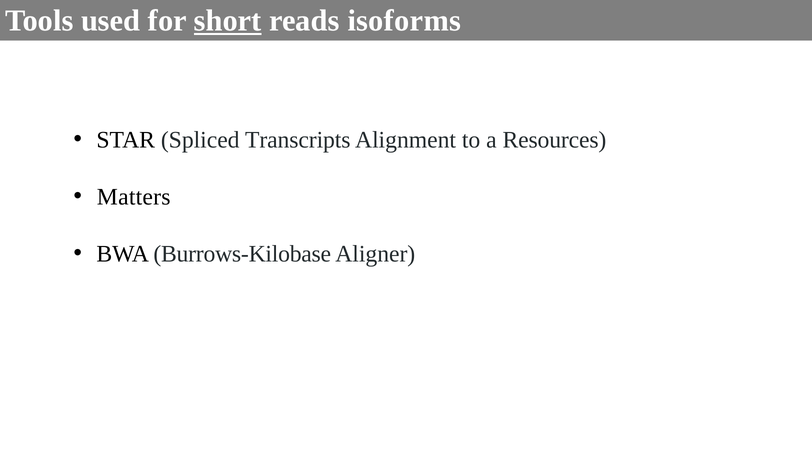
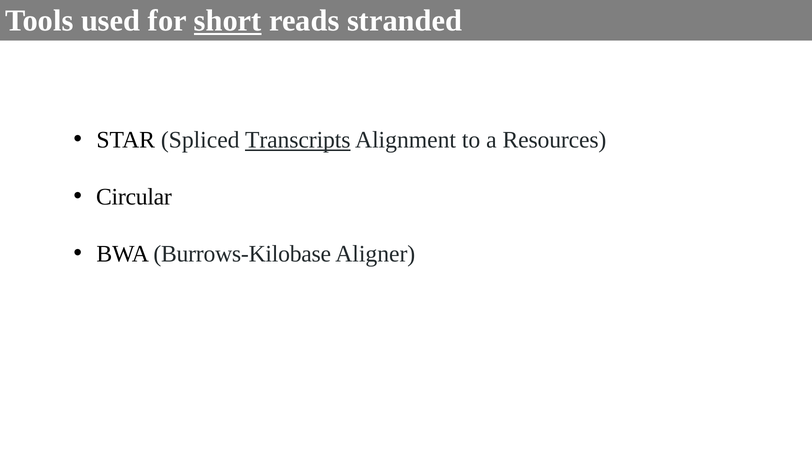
isoforms: isoforms -> stranded (405, 21)
Transcripts underline: none -> present (298, 140)
Matters: Matters -> Circular (134, 197)
